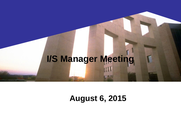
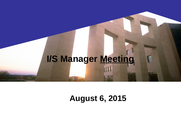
Meeting underline: none -> present (117, 59)
